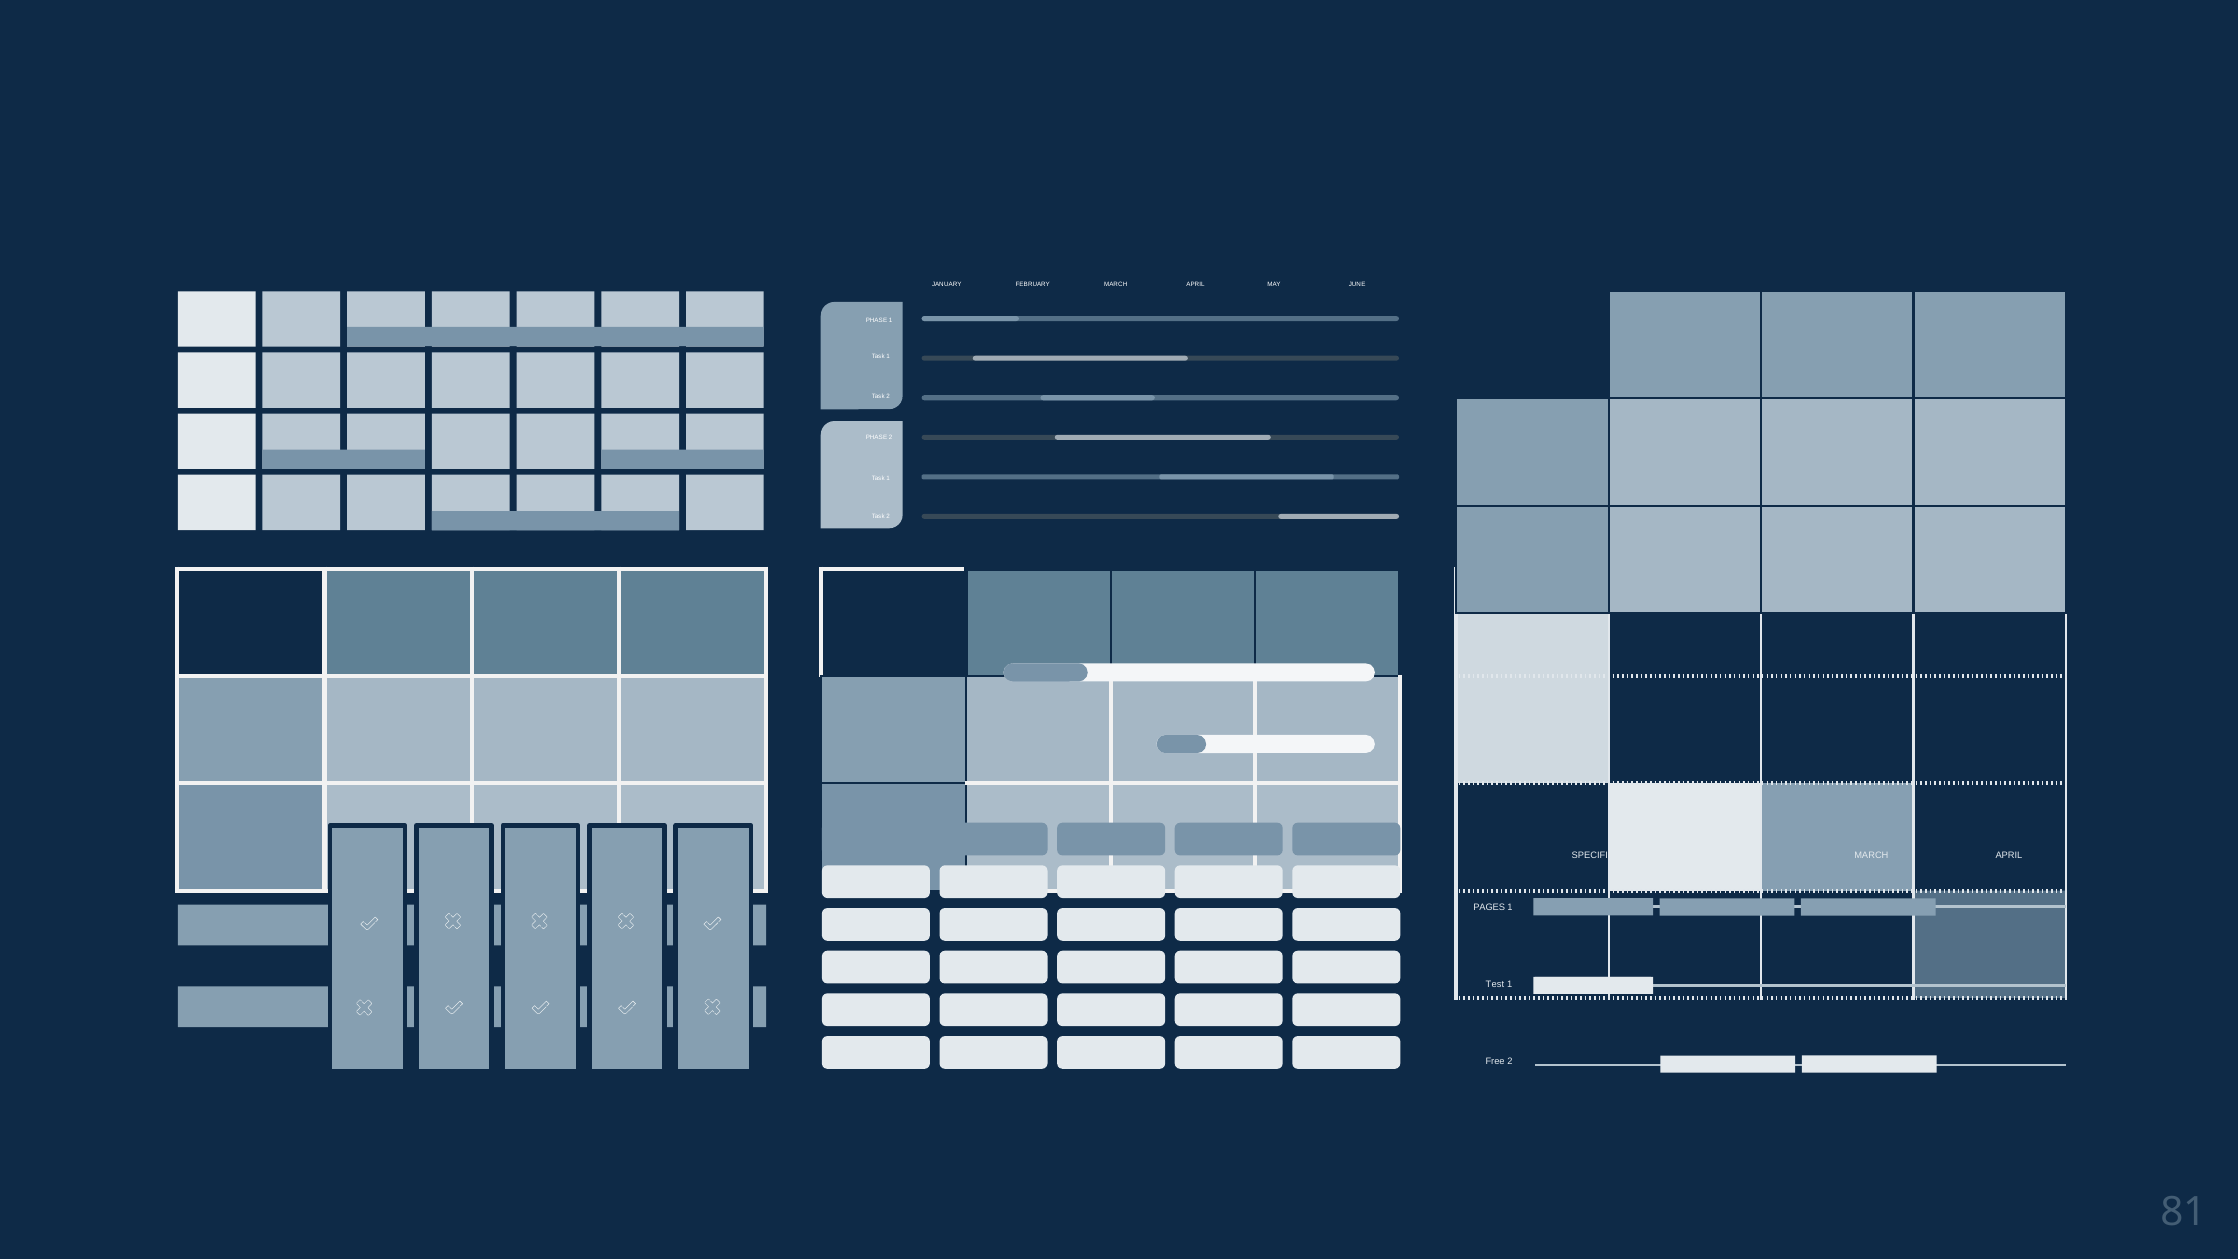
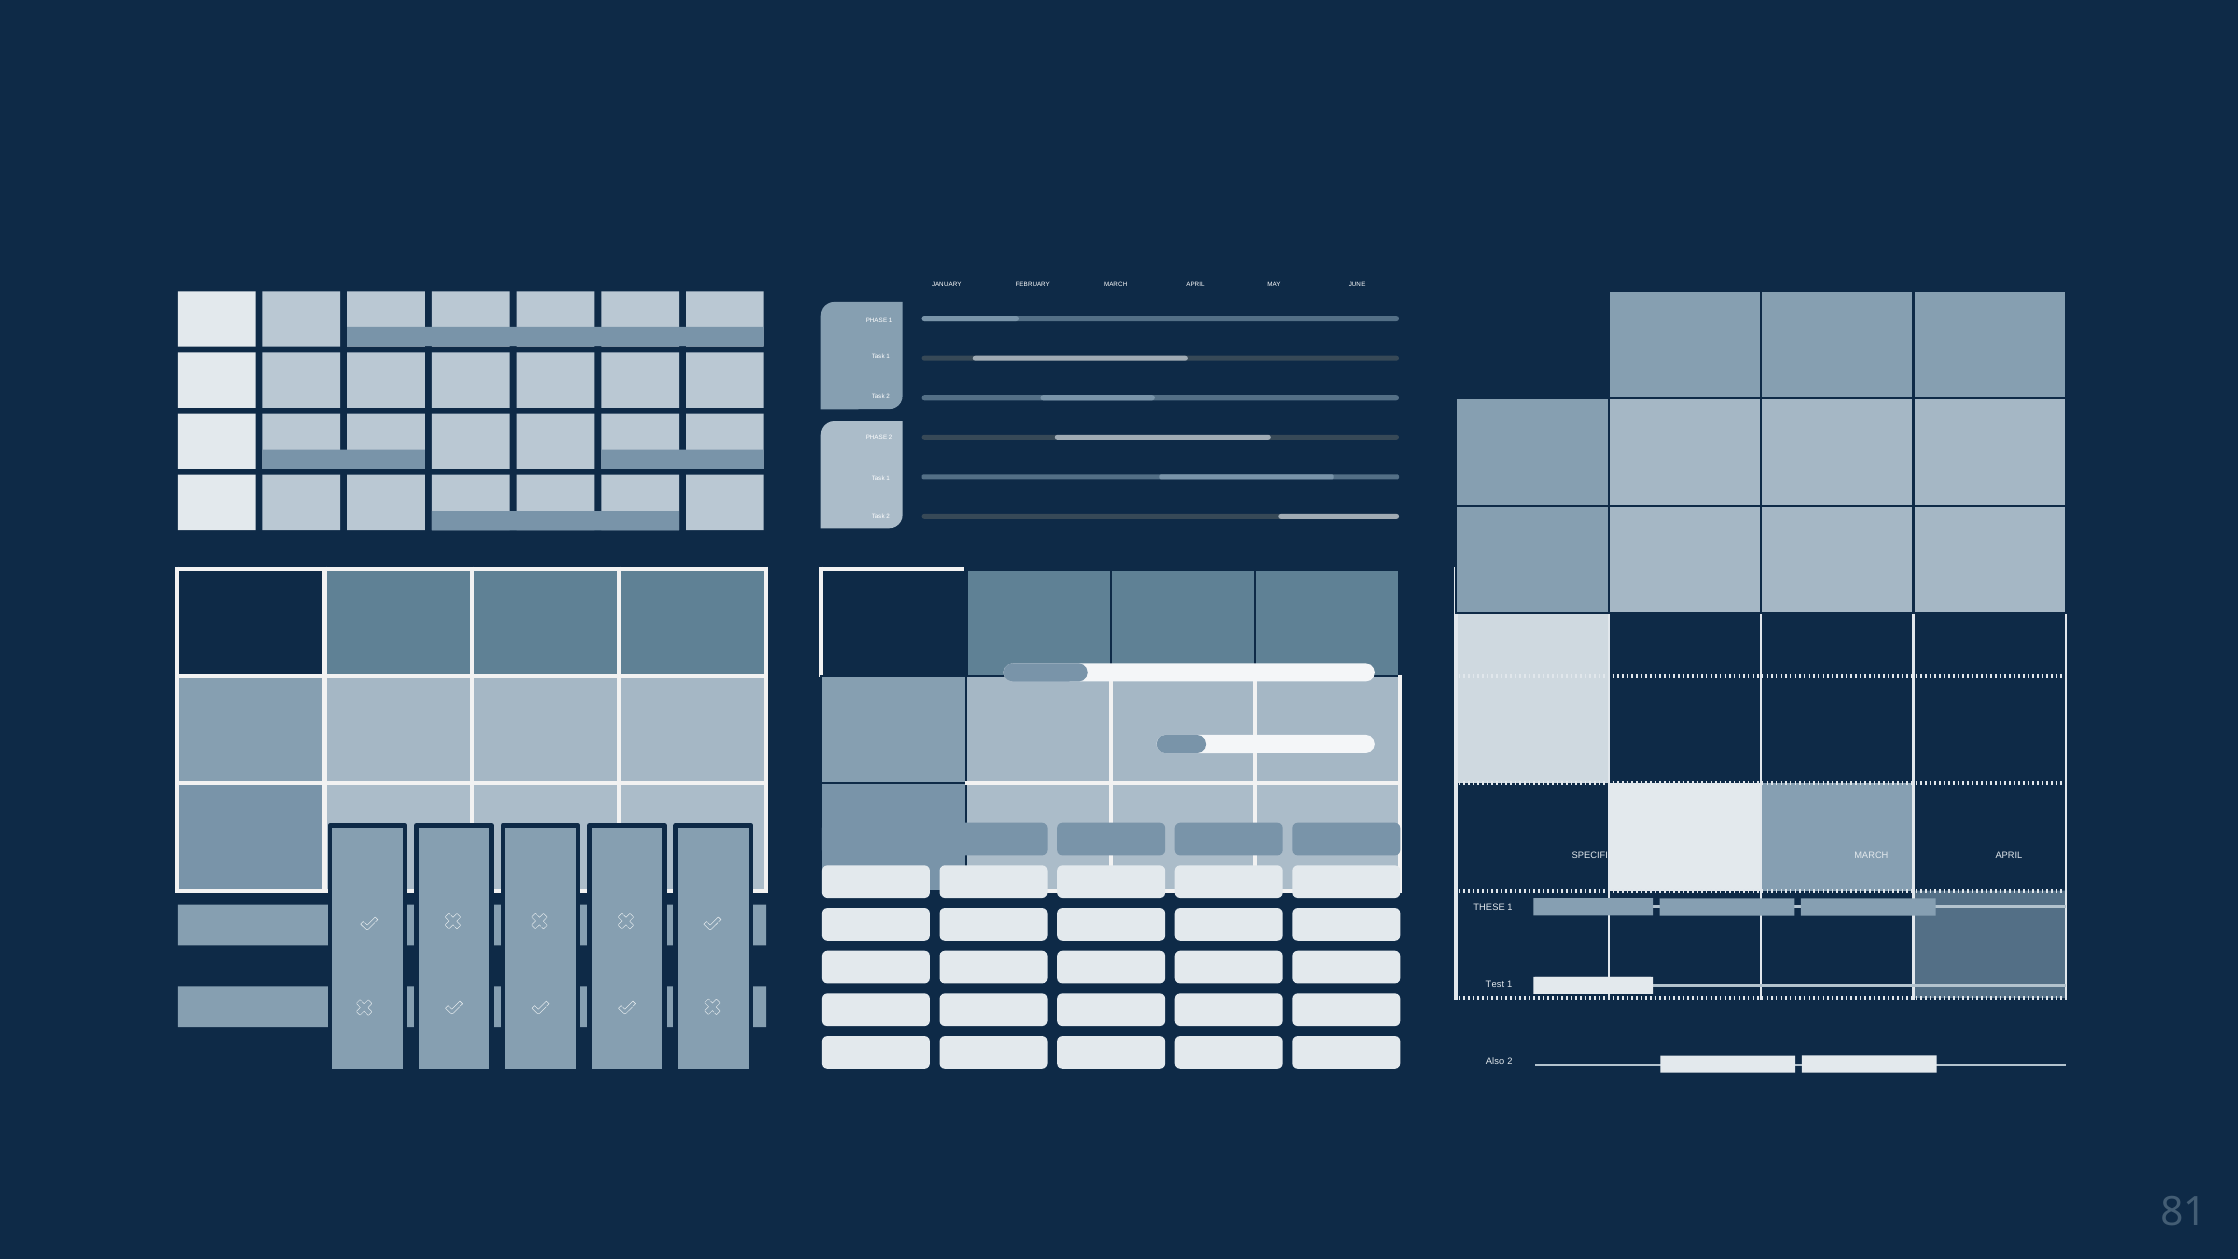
PAGES: PAGES -> THESE (1489, 907)
Free: Free -> Also (1495, 1062)
